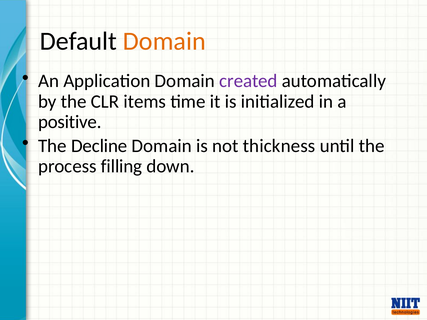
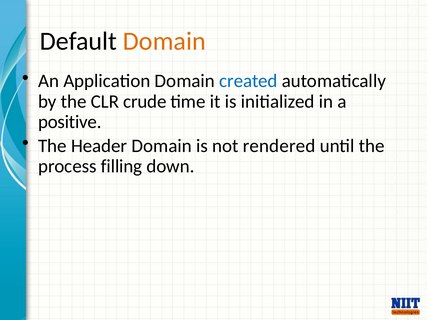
created colour: purple -> blue (248, 81)
items: items -> crude (145, 102)
Decline: Decline -> Header (99, 146)
thickness: thickness -> rendered (279, 146)
